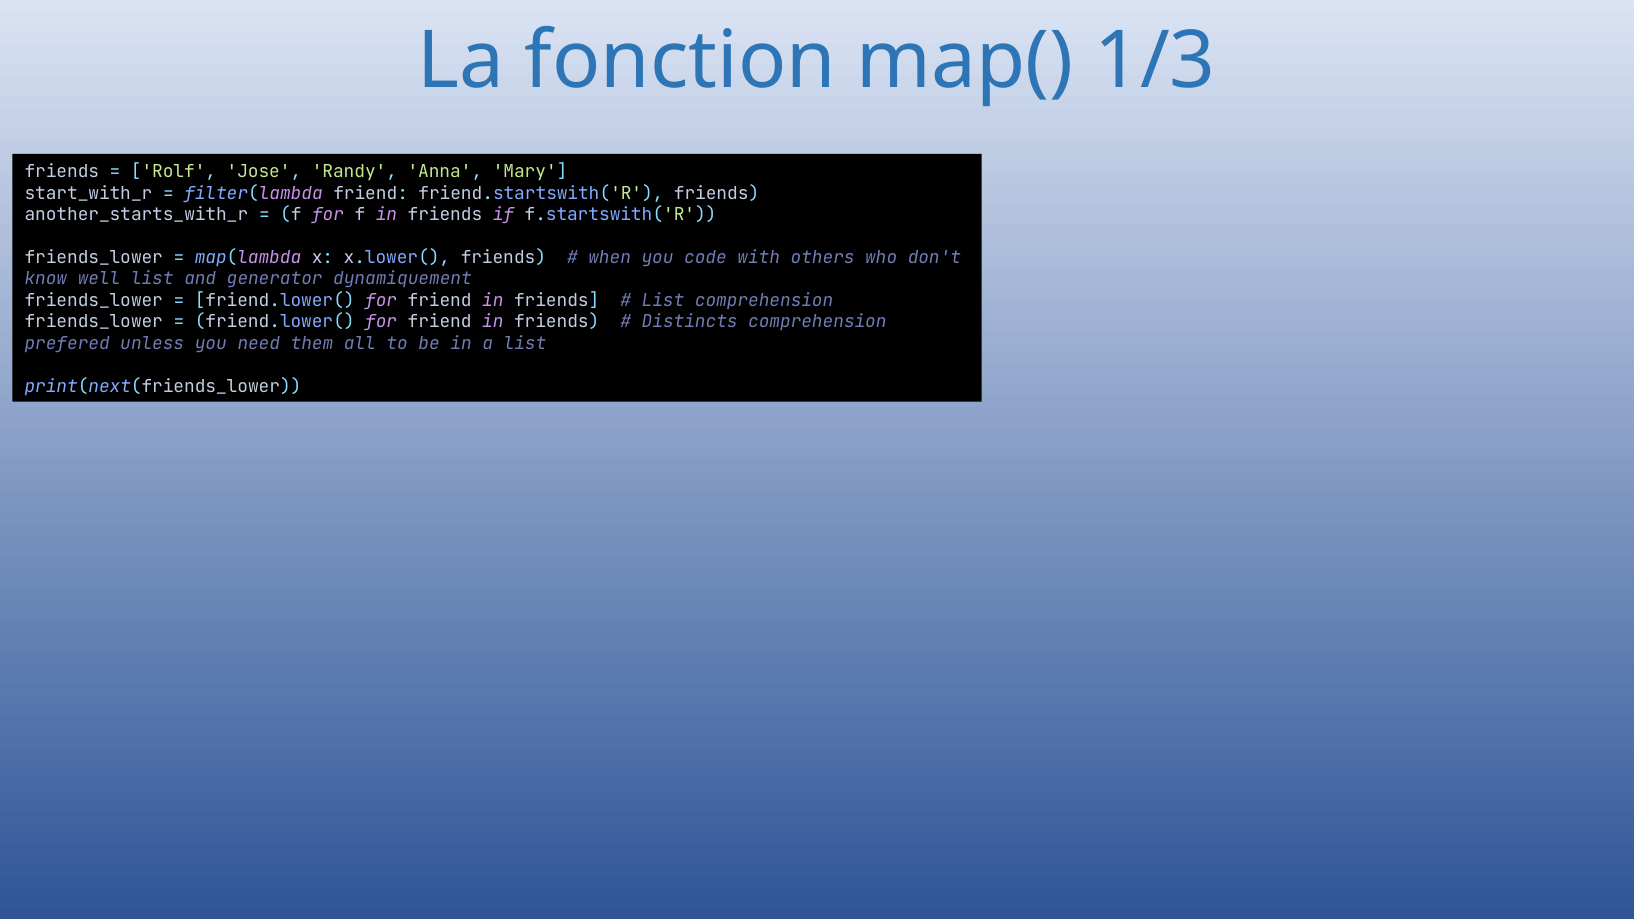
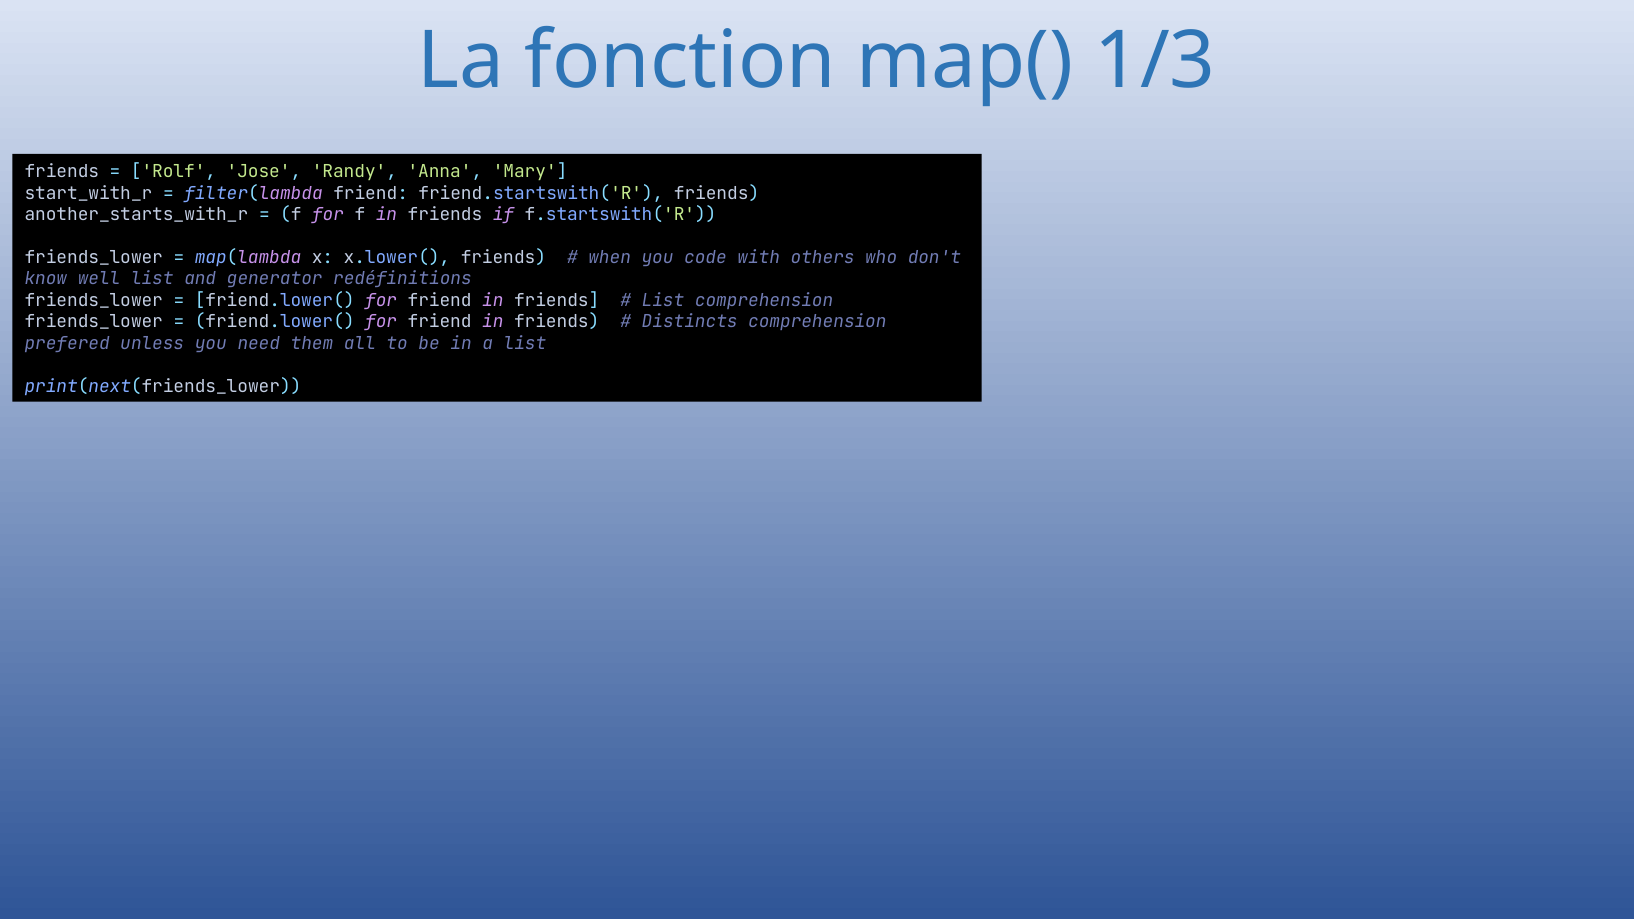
dynamiquement: dynamiquement -> redéfinitions (402, 279)
